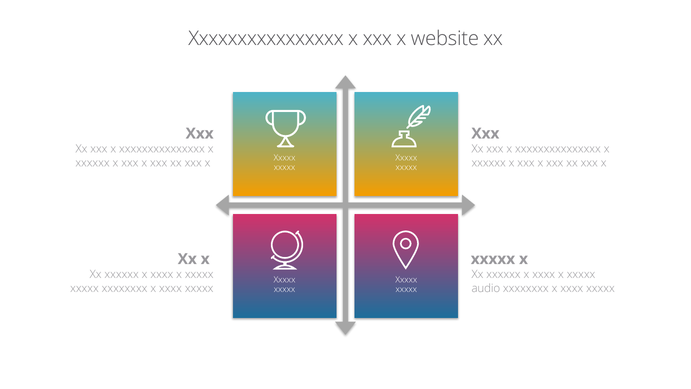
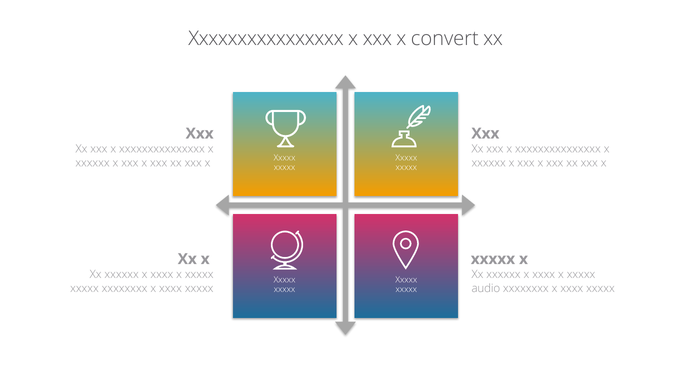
website: website -> convert (445, 39)
